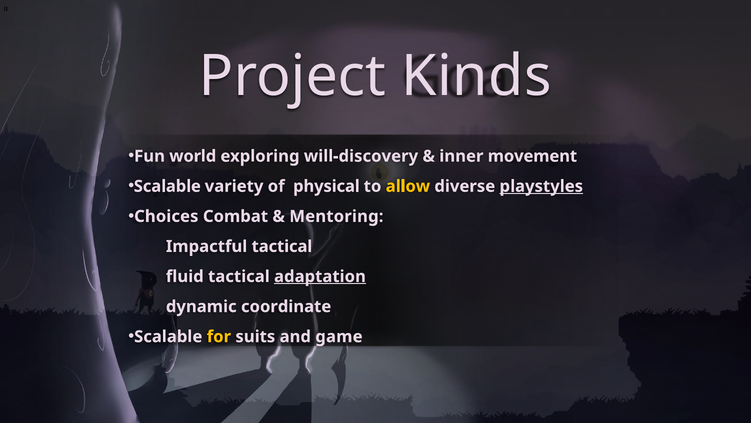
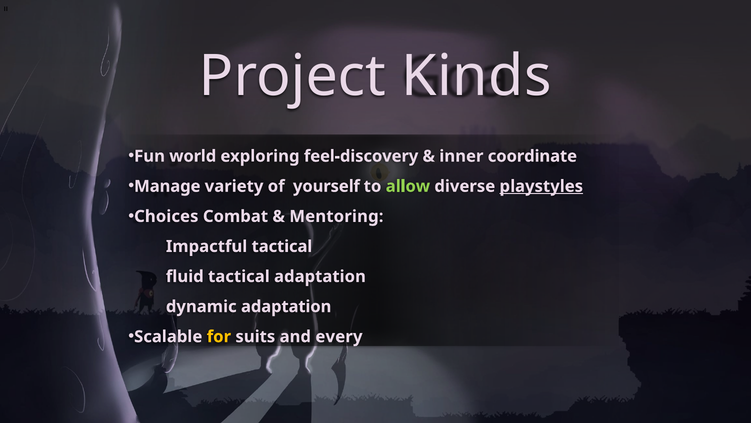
will-discovery: will-discovery -> feel-discovery (361, 156)
movement: movement -> coordinate (532, 156)
Scalable: Scalable -> Manage (167, 186)
physical: physical -> yourself (326, 186)
allow colour: yellow -> light green (408, 186)
adaptation underline: present -> none (320, 276)
dynamic coordinate: coordinate -> adaptation (286, 306)
game: game -> every (339, 336)
